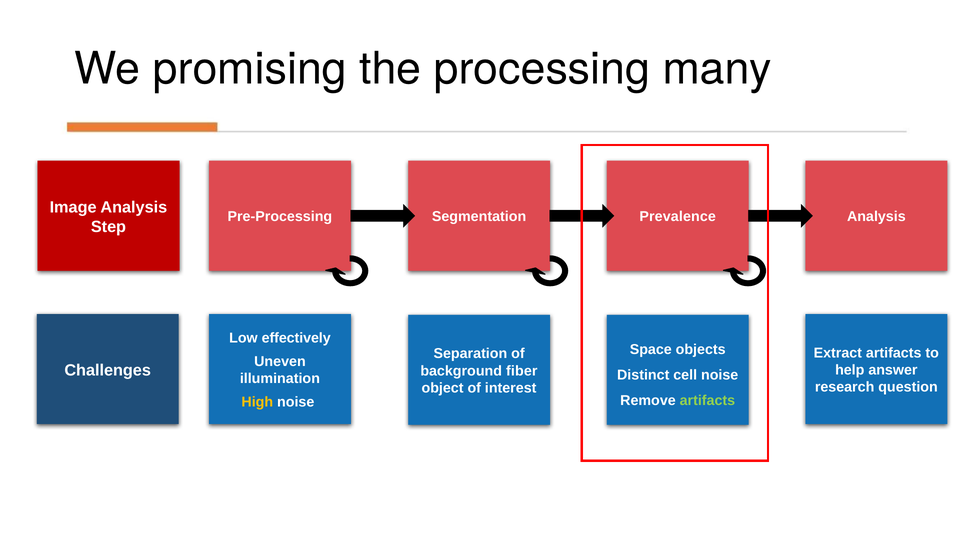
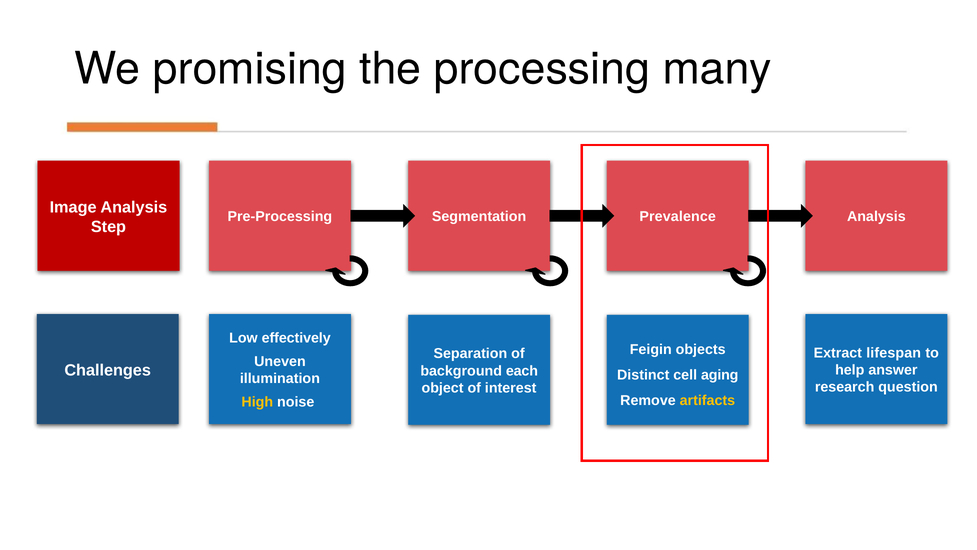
Space: Space -> Feigin (651, 349)
Extract artifacts: artifacts -> lifespan (894, 353)
fiber: fiber -> each (522, 371)
cell noise: noise -> aging (720, 375)
artifacts colour: light green -> yellow (707, 400)
